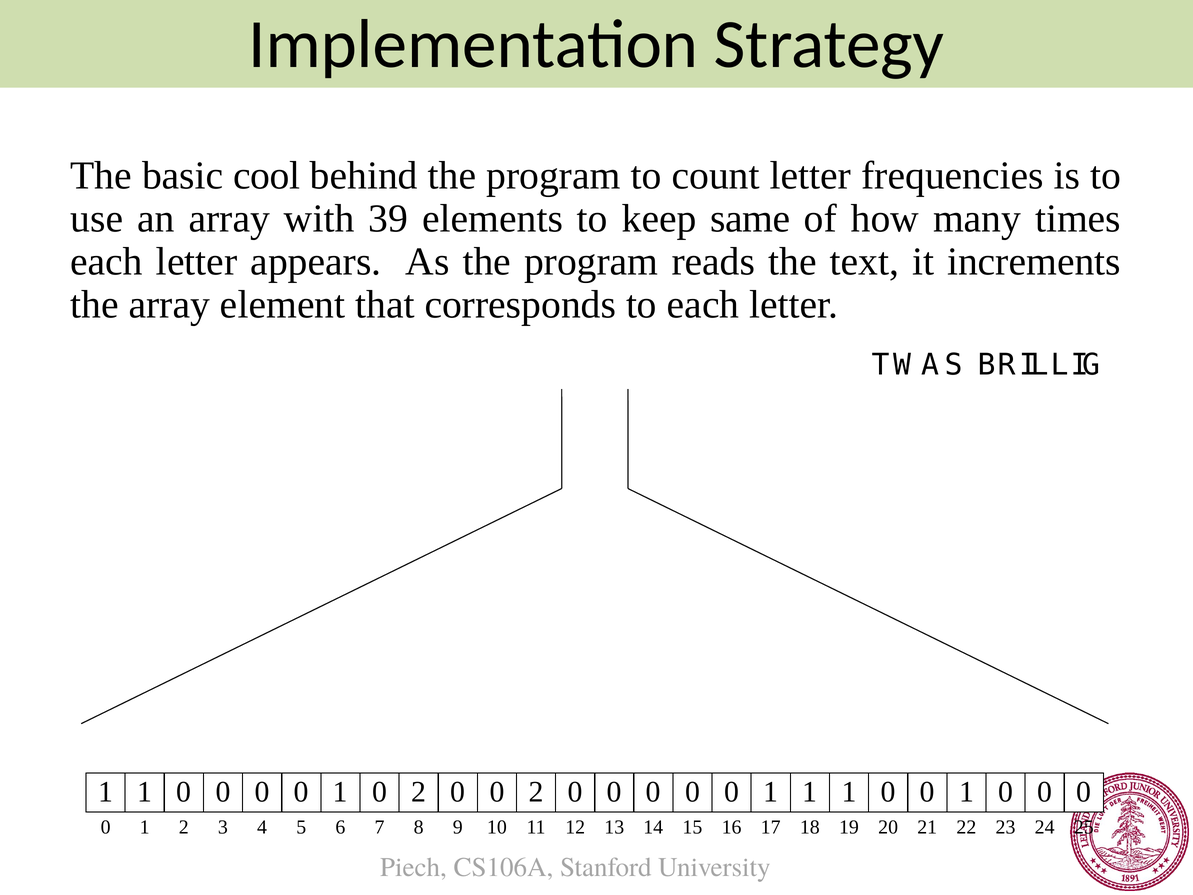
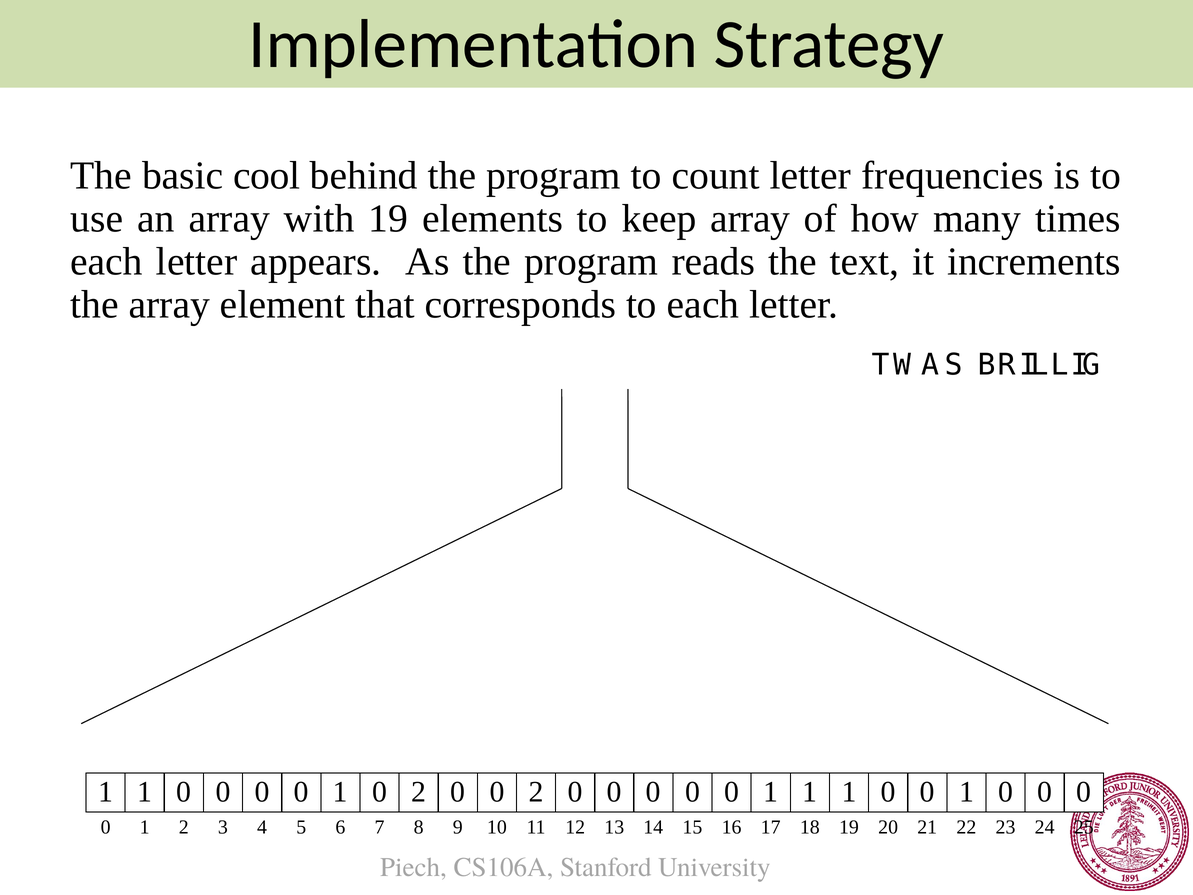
with 39: 39 -> 19 (388, 219)
keep same: same -> array (750, 219)
